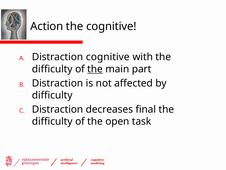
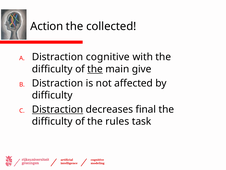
the cognitive: cognitive -> collected (111, 26)
part: part -> give (142, 69)
Distraction underline: none -> present (58, 109)
open: open -> rules (117, 121)
